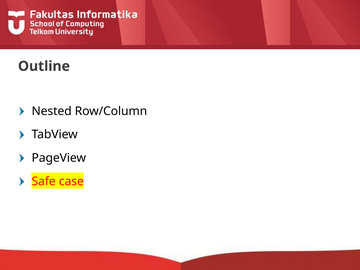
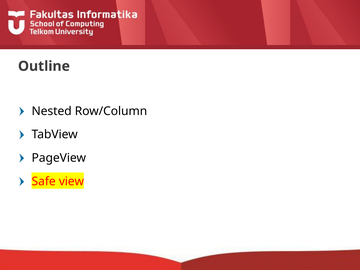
case: case -> view (71, 181)
